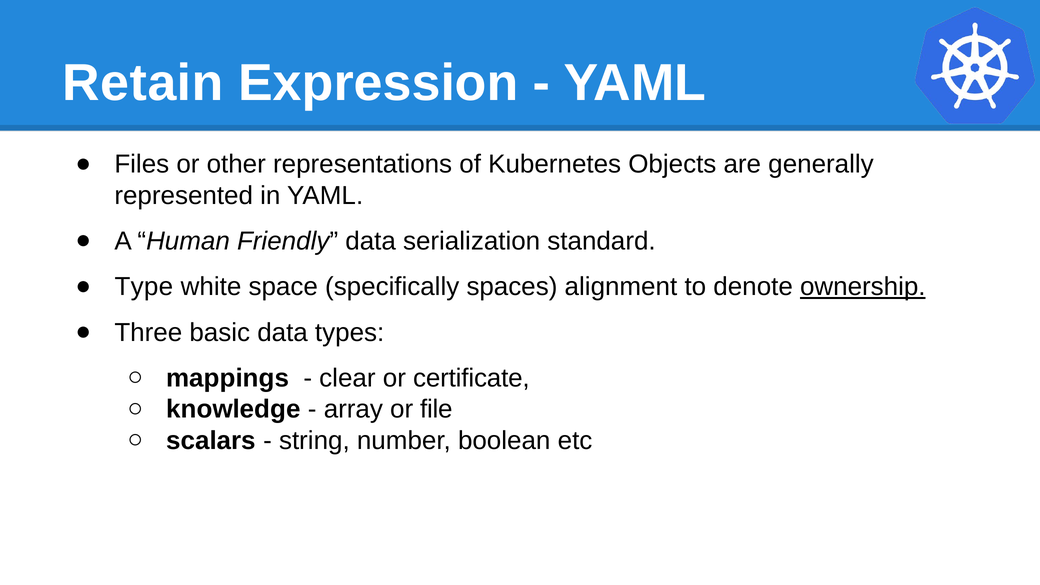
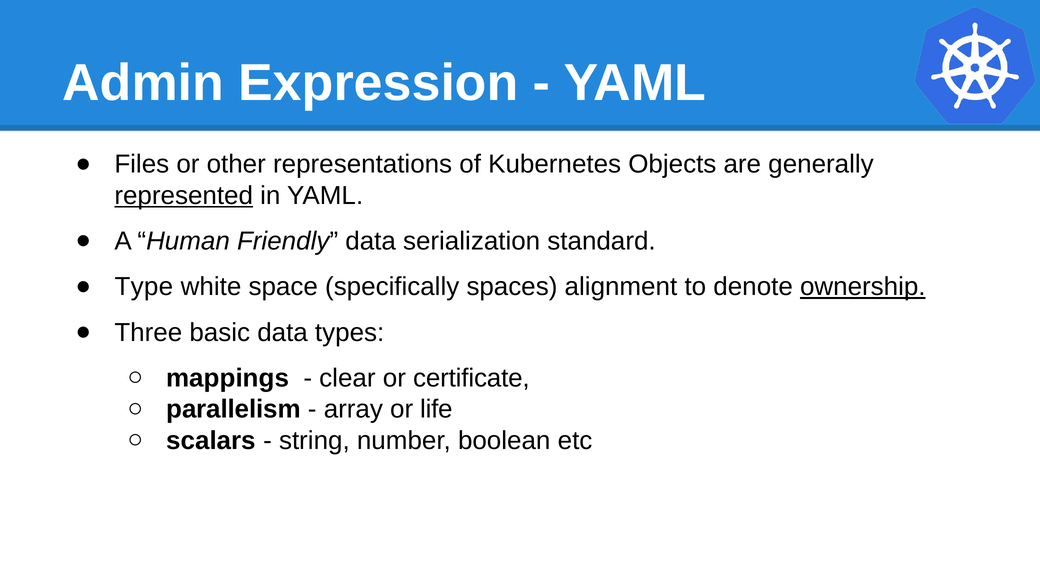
Retain: Retain -> Admin (143, 83)
represented underline: none -> present (184, 196)
knowledge: knowledge -> parallelism (234, 409)
file: file -> life (436, 409)
